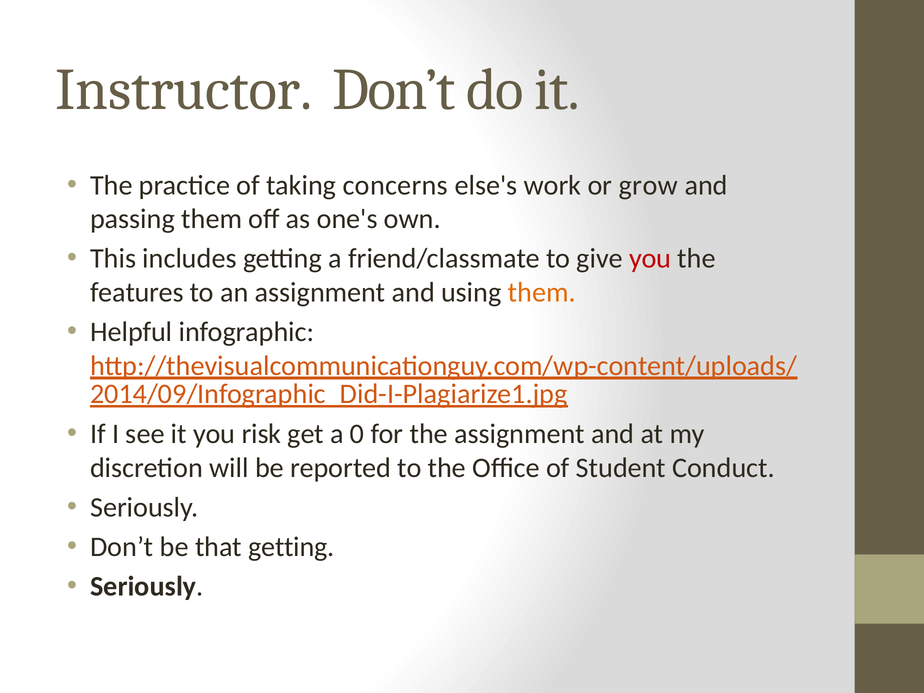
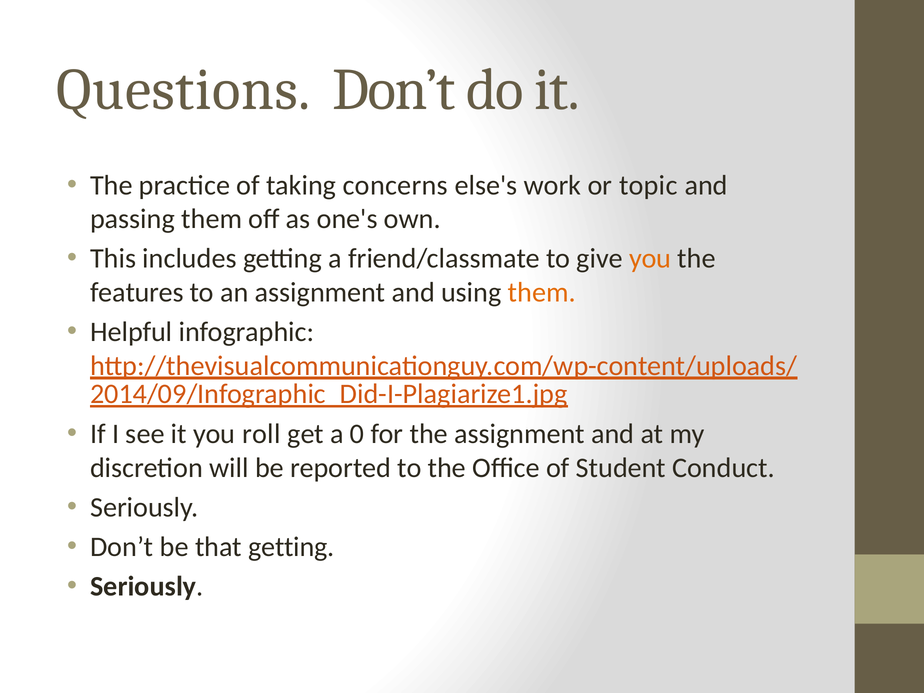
Instructor: Instructor -> Questions (183, 90)
grow: grow -> topic (648, 185)
you colour: red -> orange (650, 259)
risk: risk -> roll (261, 434)
